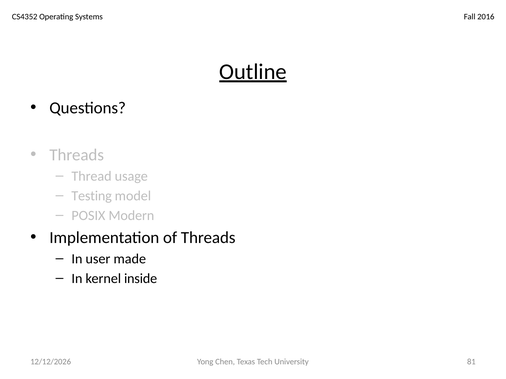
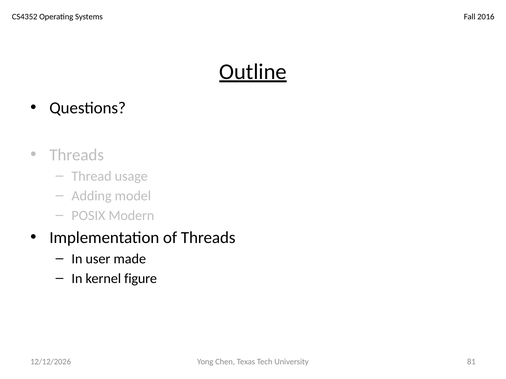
Testing: Testing -> Adding (92, 196)
inside: inside -> figure (141, 279)
